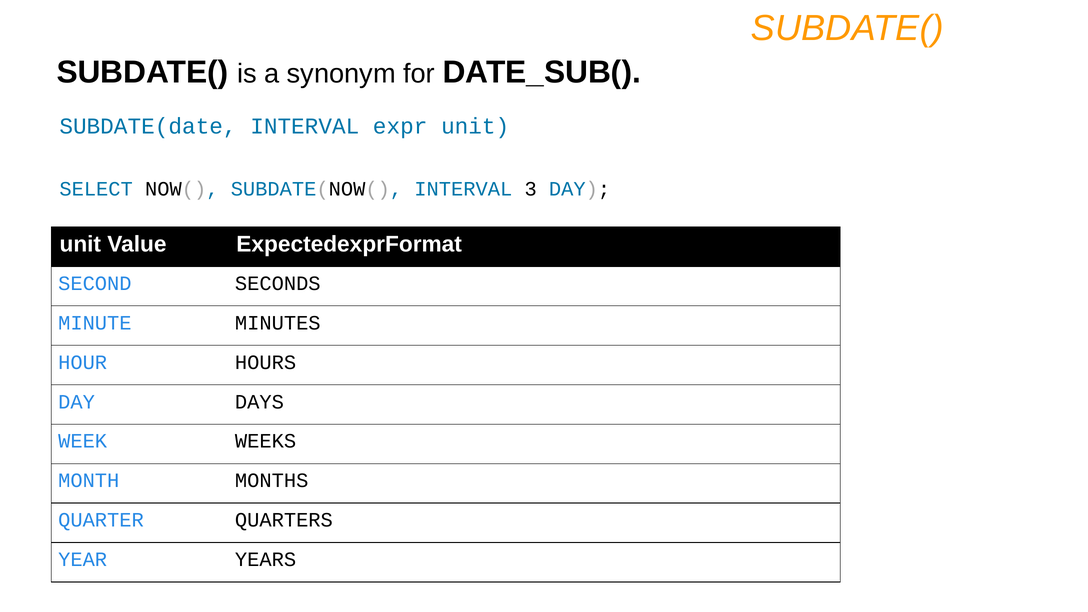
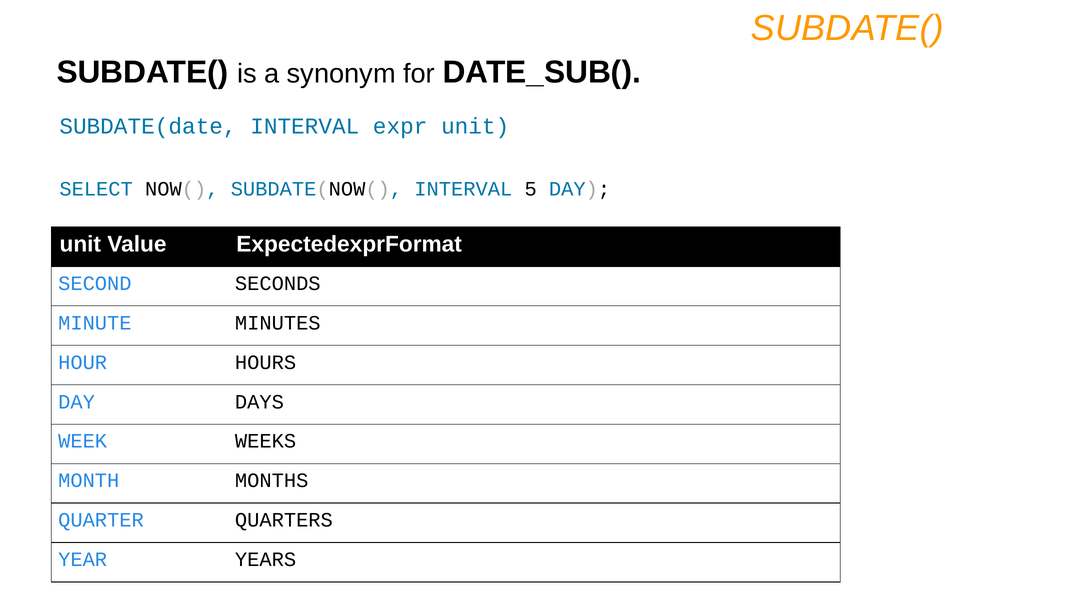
3: 3 -> 5 (531, 189)
